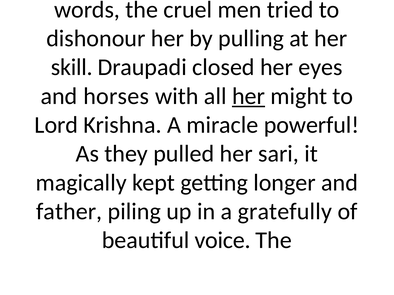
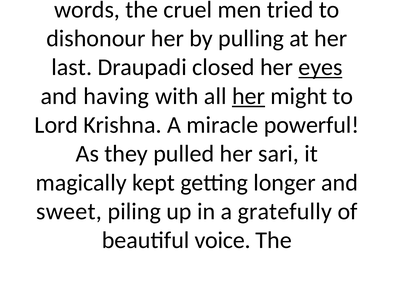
skill: skill -> last (72, 67)
eyes underline: none -> present (320, 67)
horses: horses -> having (116, 96)
father: father -> sweet (69, 212)
